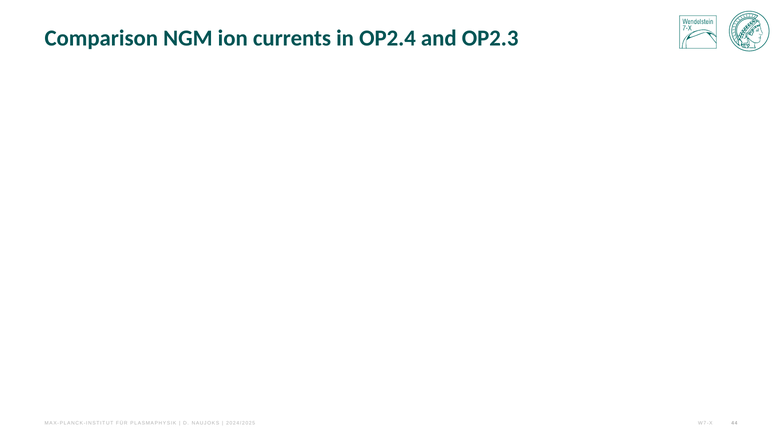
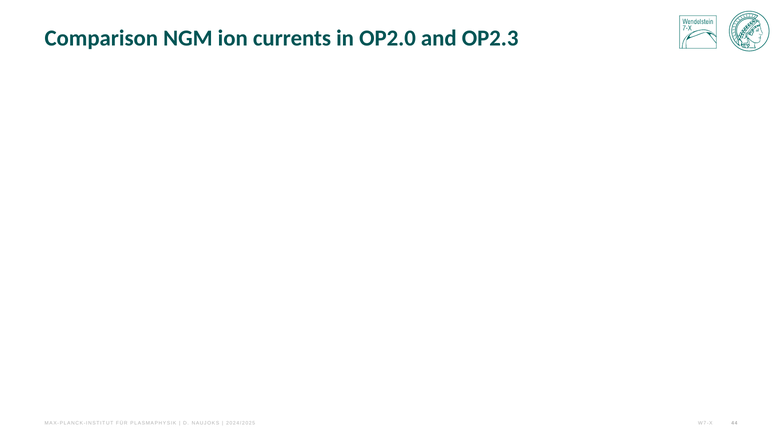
OP2.4: OP2.4 -> OP2.0 (387, 38)
